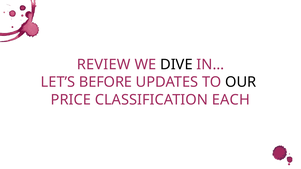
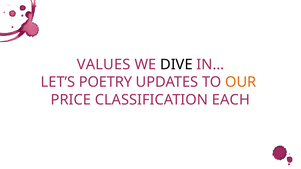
REVIEW: REVIEW -> VALUES (104, 65)
BEFORE: BEFORE -> POETRY (106, 82)
OUR colour: black -> orange (241, 82)
